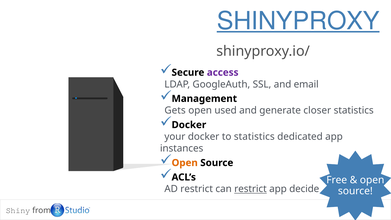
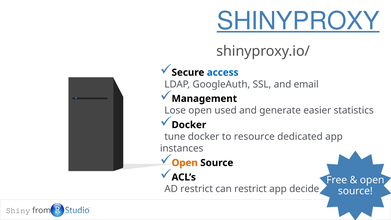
access colour: purple -> blue (223, 72)
Gets: Gets -> Lose (175, 110)
closer: closer -> easier (317, 110)
your: your -> tune (175, 137)
to statistics: statistics -> resource (254, 137)
restrict underline: present -> none (250, 189)
